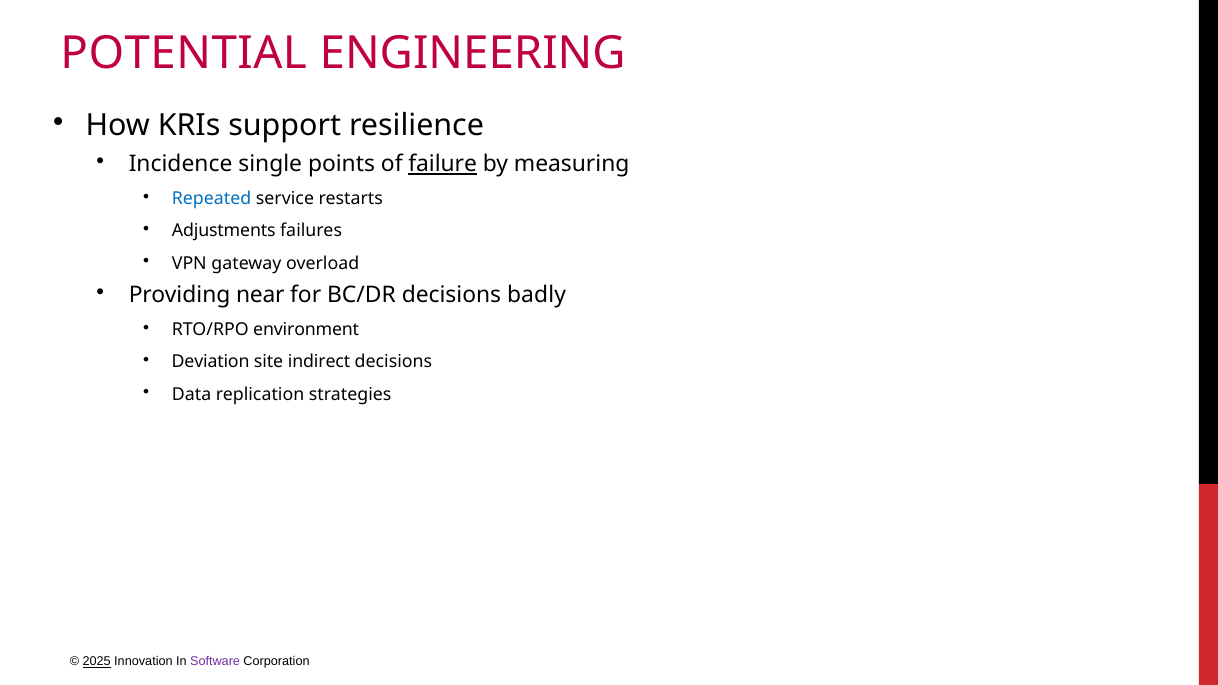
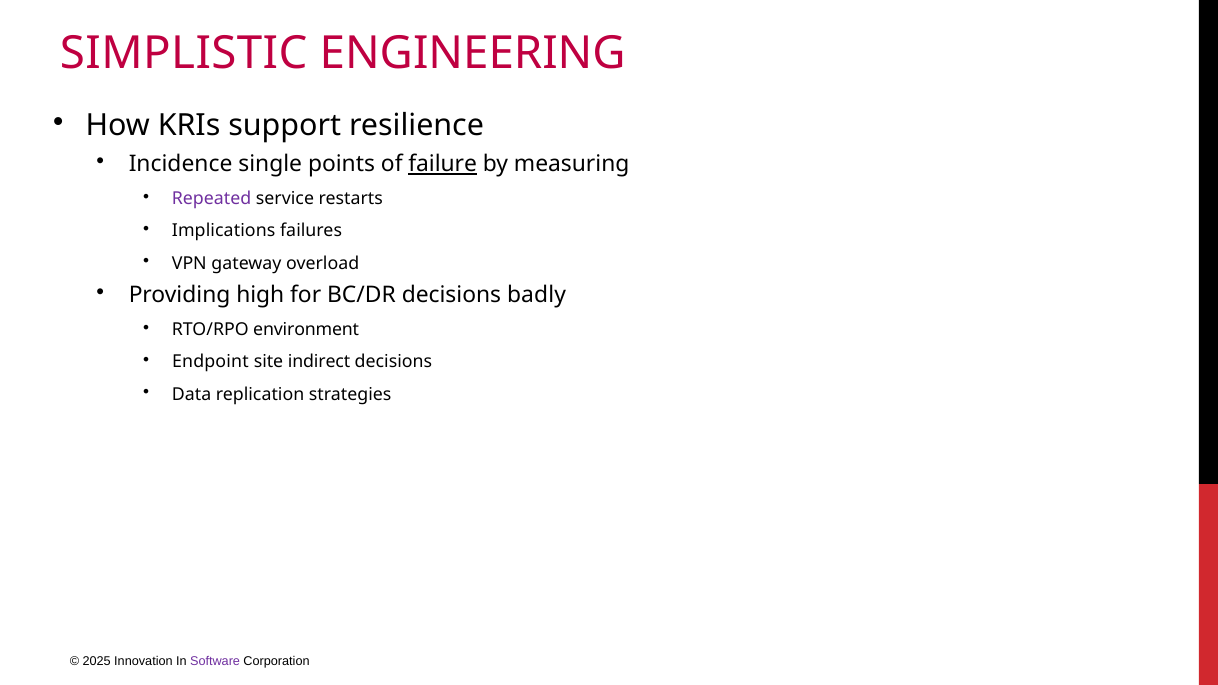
POTENTIAL: POTENTIAL -> SIMPLISTIC (184, 54)
Repeated colour: blue -> purple (212, 199)
Adjustments: Adjustments -> Implications (224, 231)
near: near -> high (260, 295)
Deviation: Deviation -> Endpoint (210, 362)
2025 underline: present -> none (97, 662)
